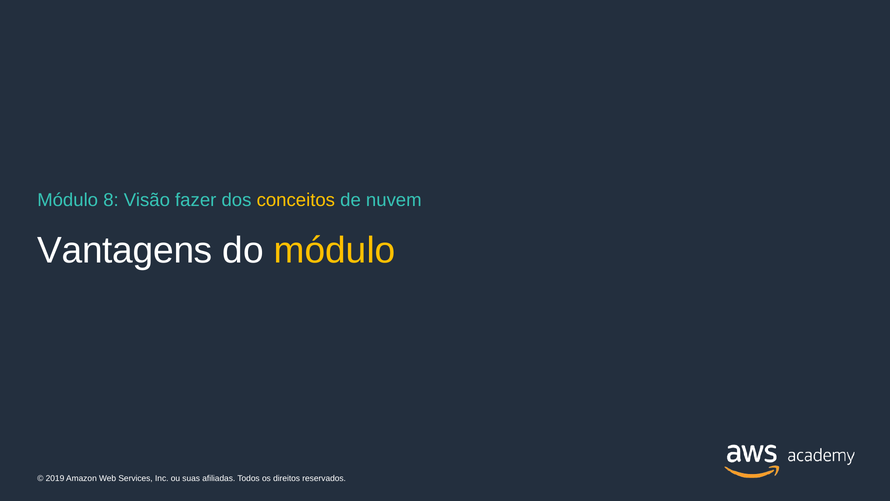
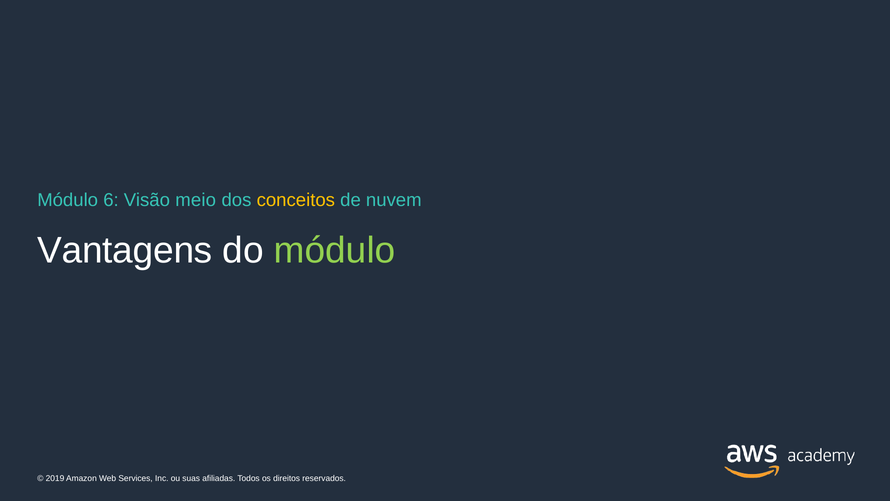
8: 8 -> 6 (111, 200)
fazer: fazer -> meio (196, 200)
módulo colour: yellow -> light green (335, 250)
